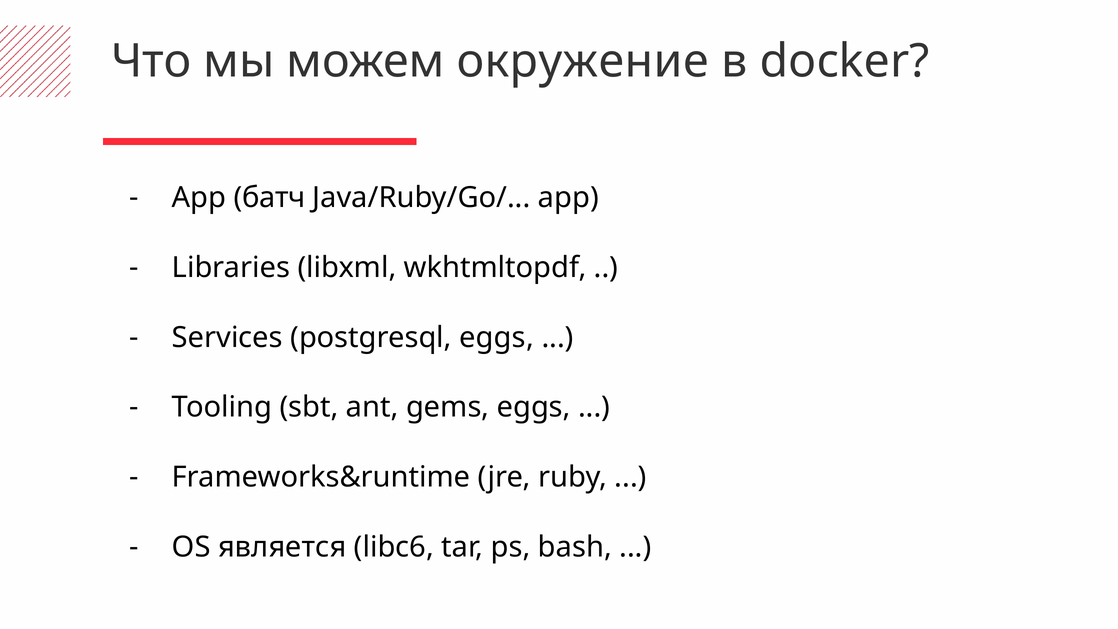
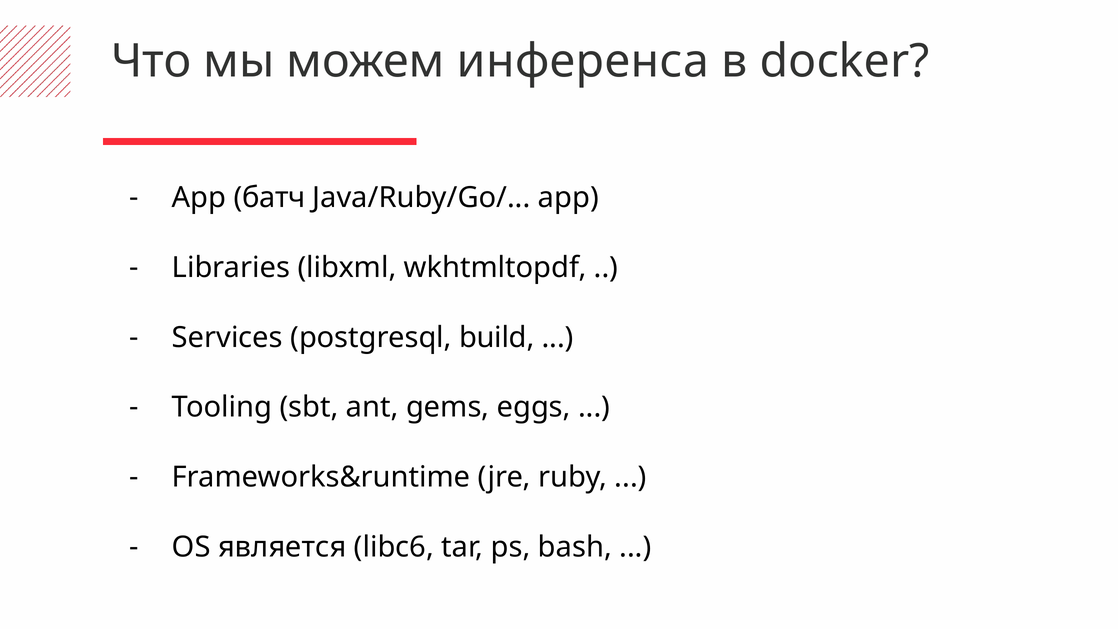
окружение: окружение -> инференса (583, 62)
postgresql eggs: eggs -> build (497, 337)
